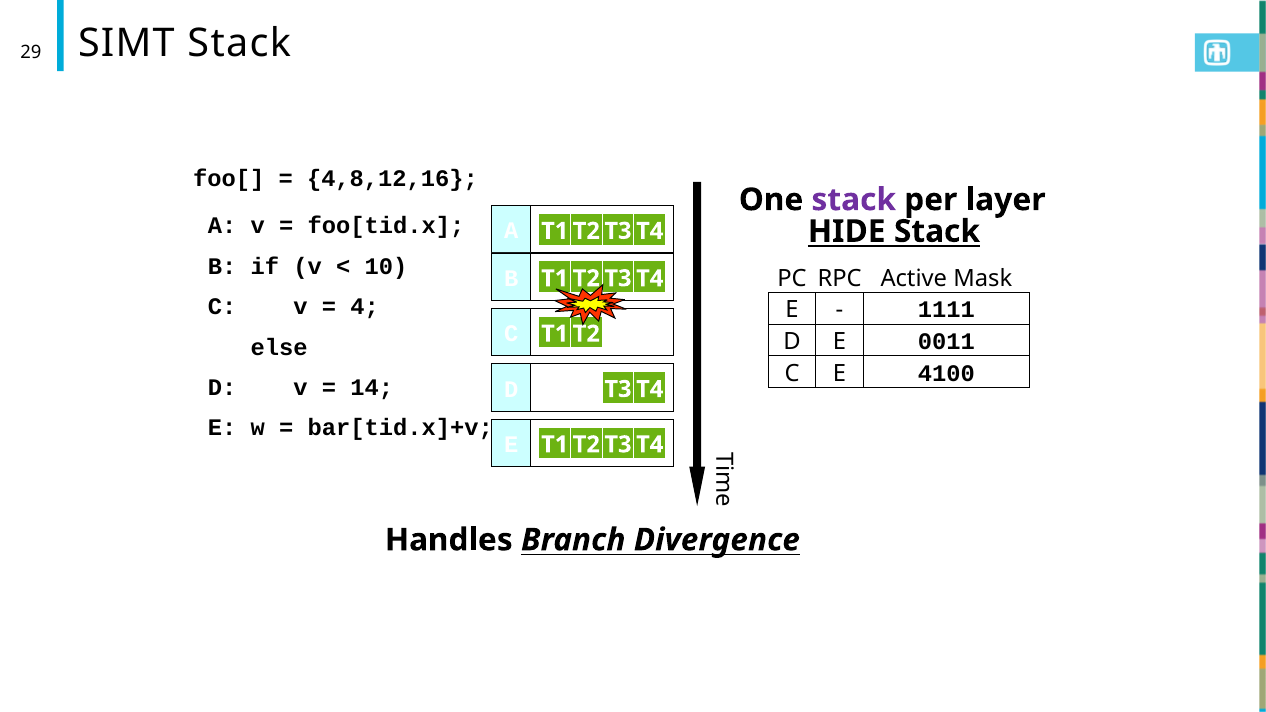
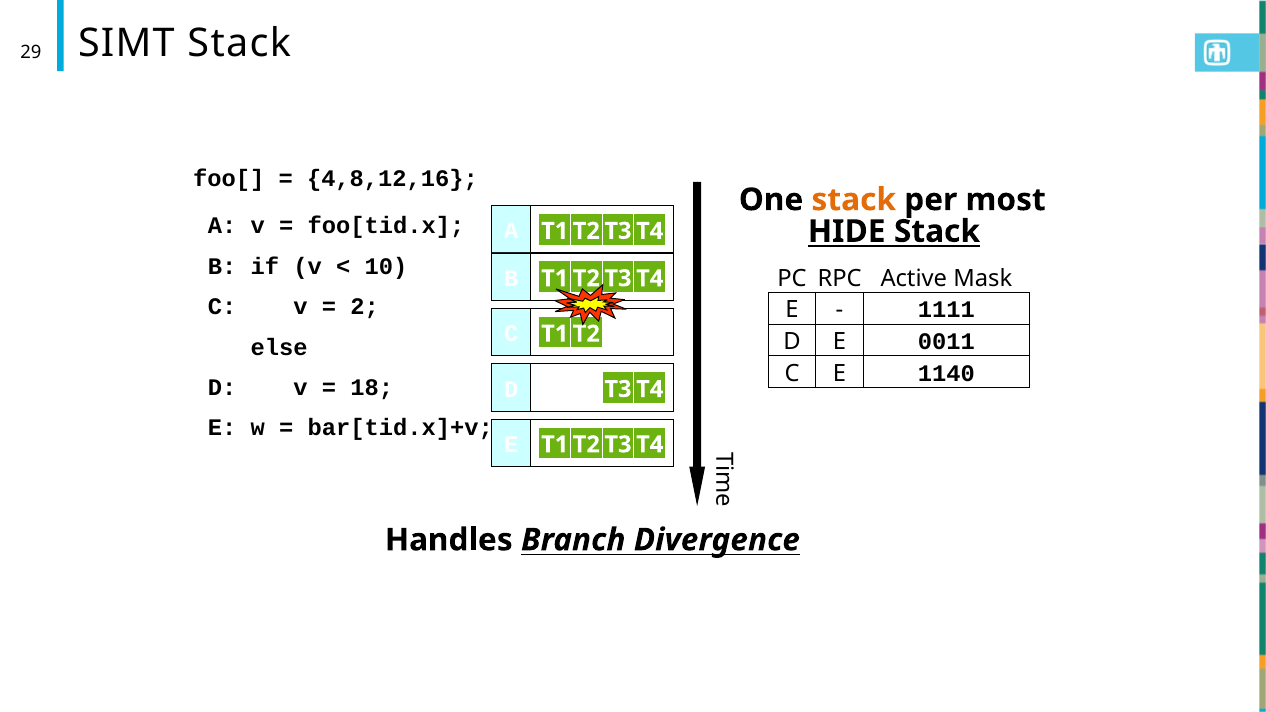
stack colour: purple -> orange (854, 200)
layer: layer -> most (1006, 200)
4: 4 -> 2 (365, 307)
4100: 4100 -> 1140 (946, 373)
14: 14 -> 18 (372, 388)
